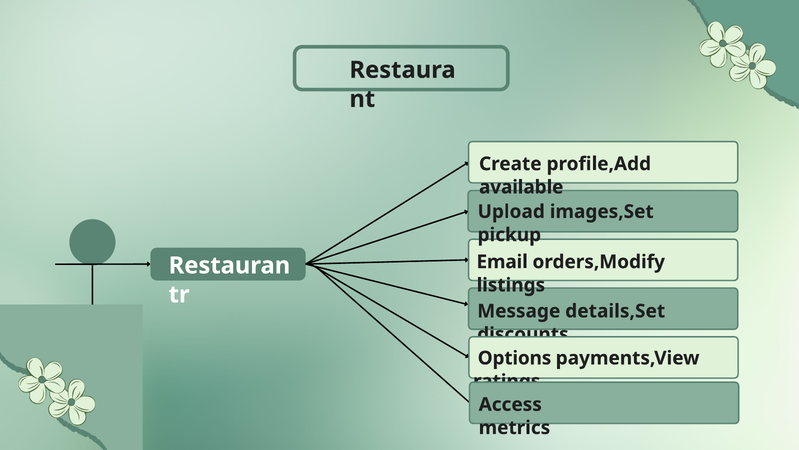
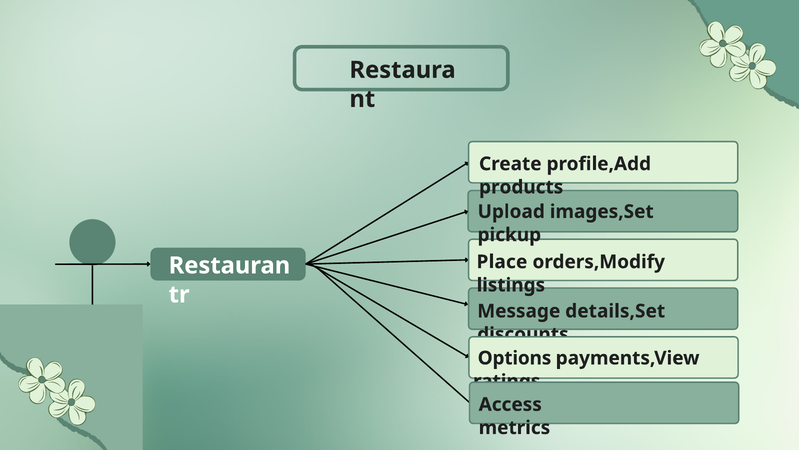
available: available -> products (521, 187)
Email: Email -> Place (502, 262)
